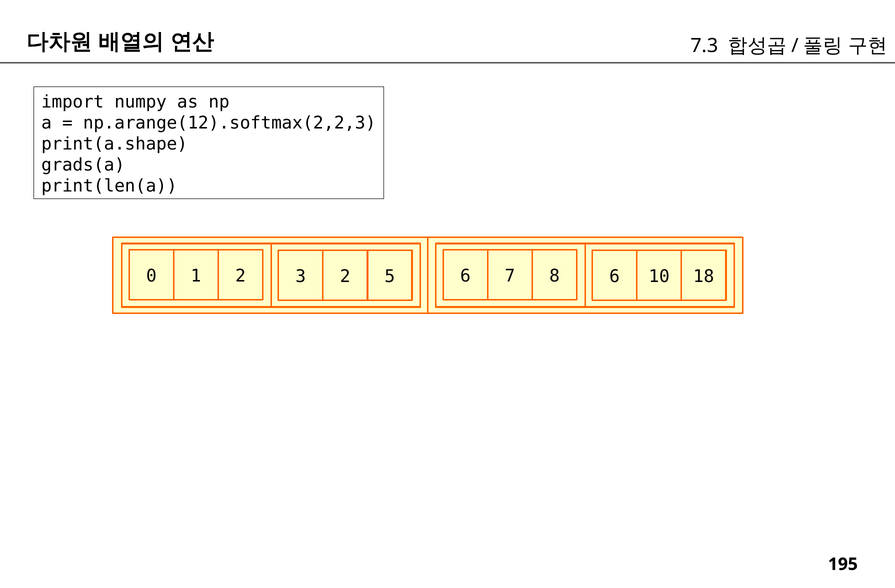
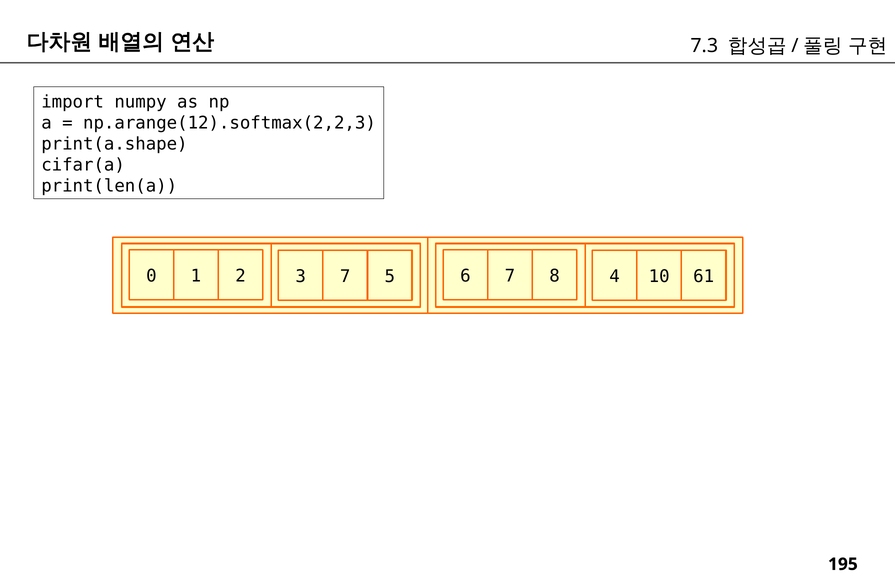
grads(a: grads(a -> cifar(a (83, 165)
3 2: 2 -> 7 (345, 276)
8 6: 6 -> 4 (615, 276)
18: 18 -> 61 (704, 276)
